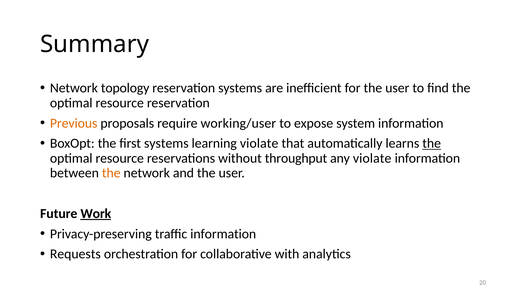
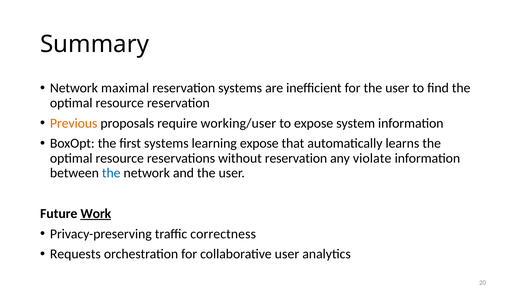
topology: topology -> maximal (125, 88)
learning violate: violate -> expose (259, 143)
the underline: present -> none (432, 143)
without throughput: throughput -> reservation (296, 158)
the colour: orange -> blue (111, 173)
traffic information: information -> correctness (223, 234)
collaborative with: with -> user (287, 254)
